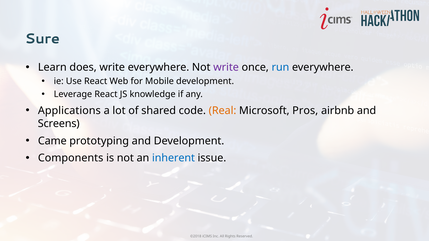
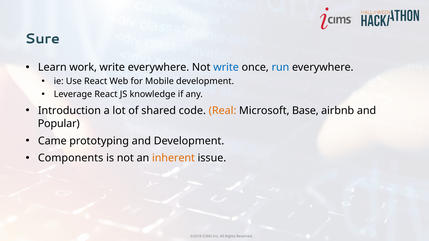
does: does -> work (83, 67)
write colour: purple -> blue (226, 67)
Applications: Applications -> Introduction (69, 111)
Pros: Pros -> Base (305, 111)
Screens: Screens -> Popular (59, 124)
inherent colour: blue -> orange (173, 158)
